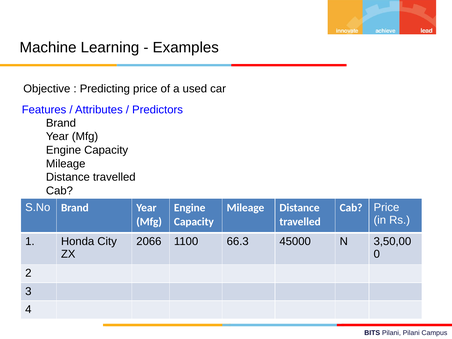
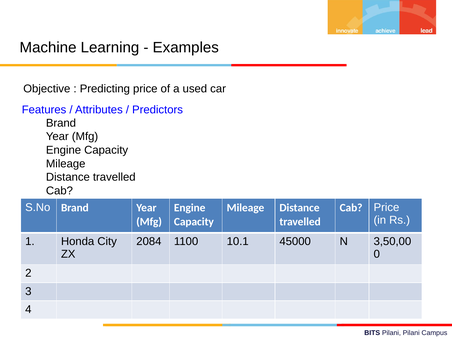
2066: 2066 -> 2084 (149, 242)
66.3: 66.3 -> 10.1 (238, 242)
